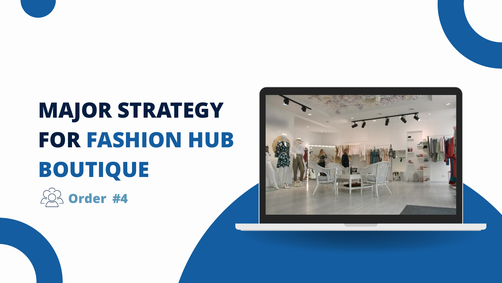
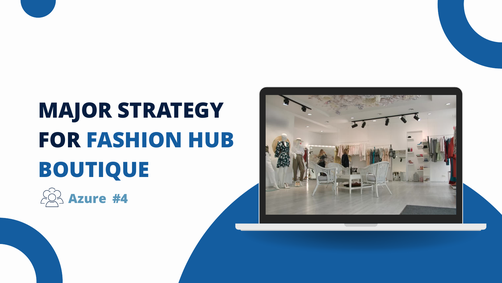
Order: Order -> Azure (87, 198)
